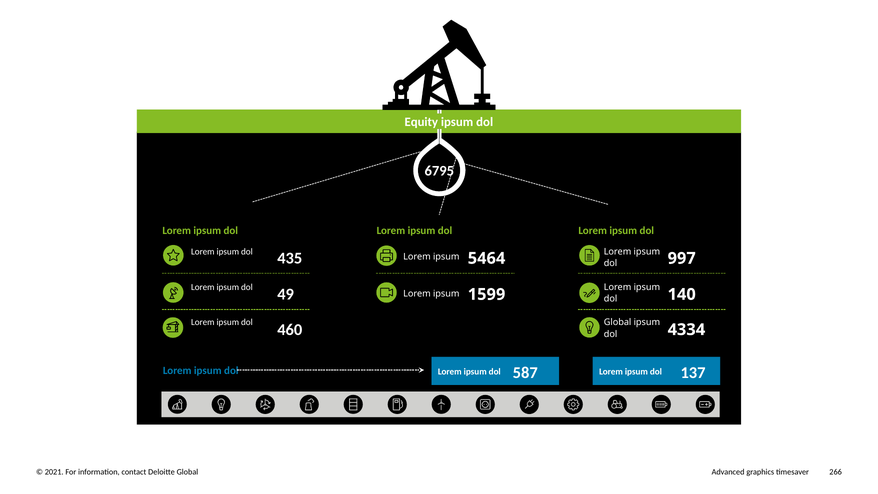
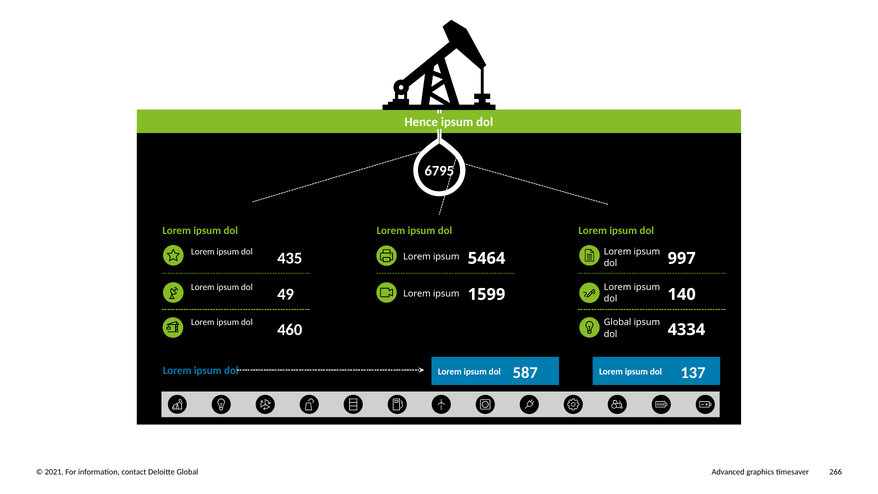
Equity: Equity -> Hence (421, 122)
